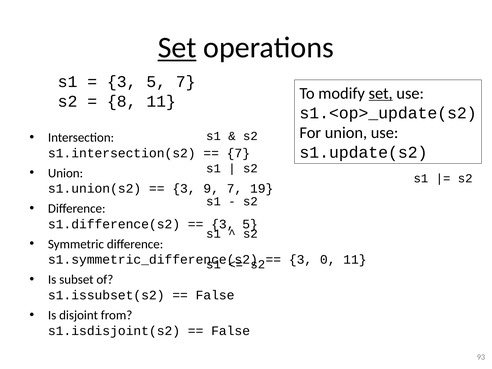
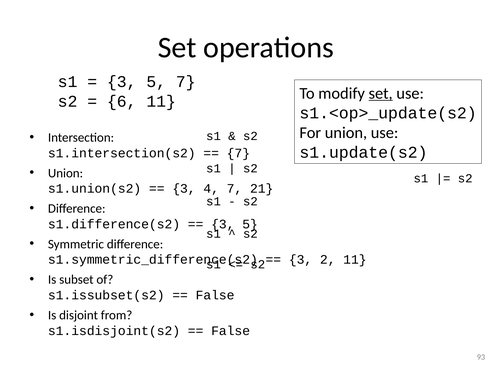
Set underline: present -> none (177, 48)
8: 8 -> 6 (122, 101)
9: 9 -> 4 (211, 189)
19: 19 -> 21 (262, 189)
0: 0 -> 2 (328, 260)
